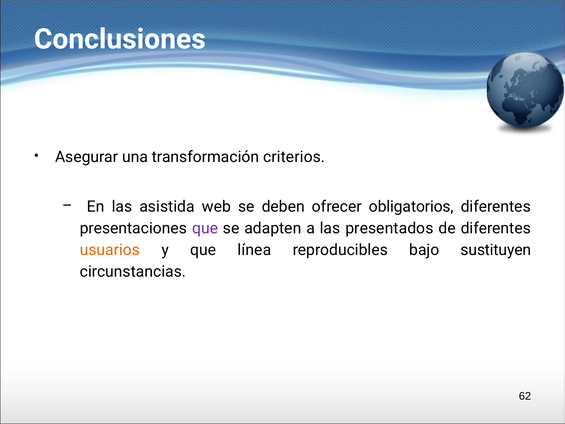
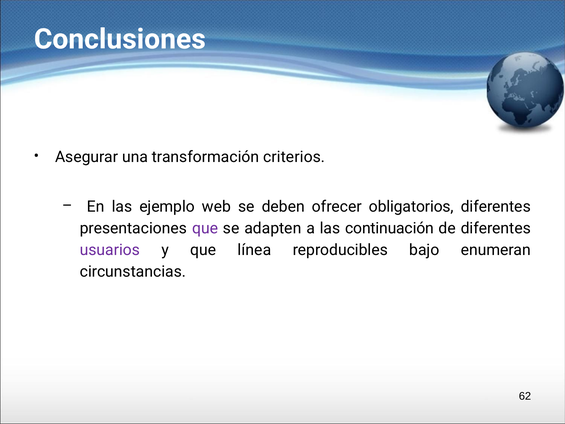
asistida: asistida -> ejemplo (167, 206)
presentados: presentados -> continuación (390, 228)
usuarios colour: orange -> purple (110, 250)
sustituyen: sustituyen -> enumeran (496, 250)
